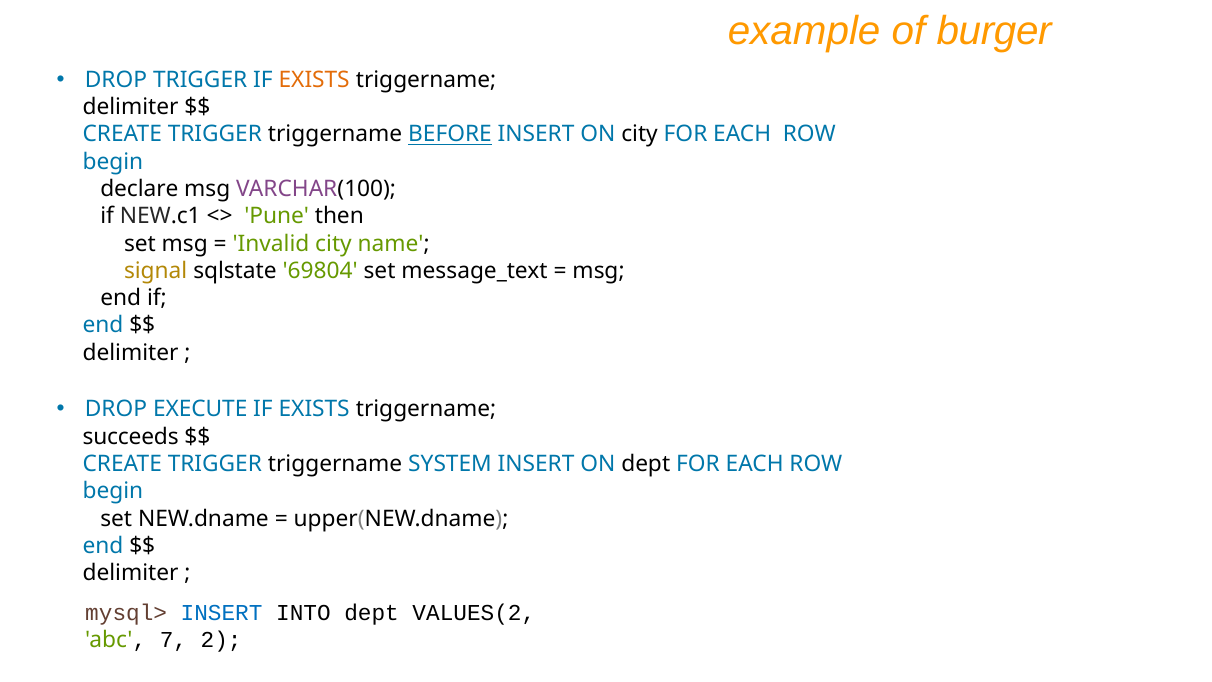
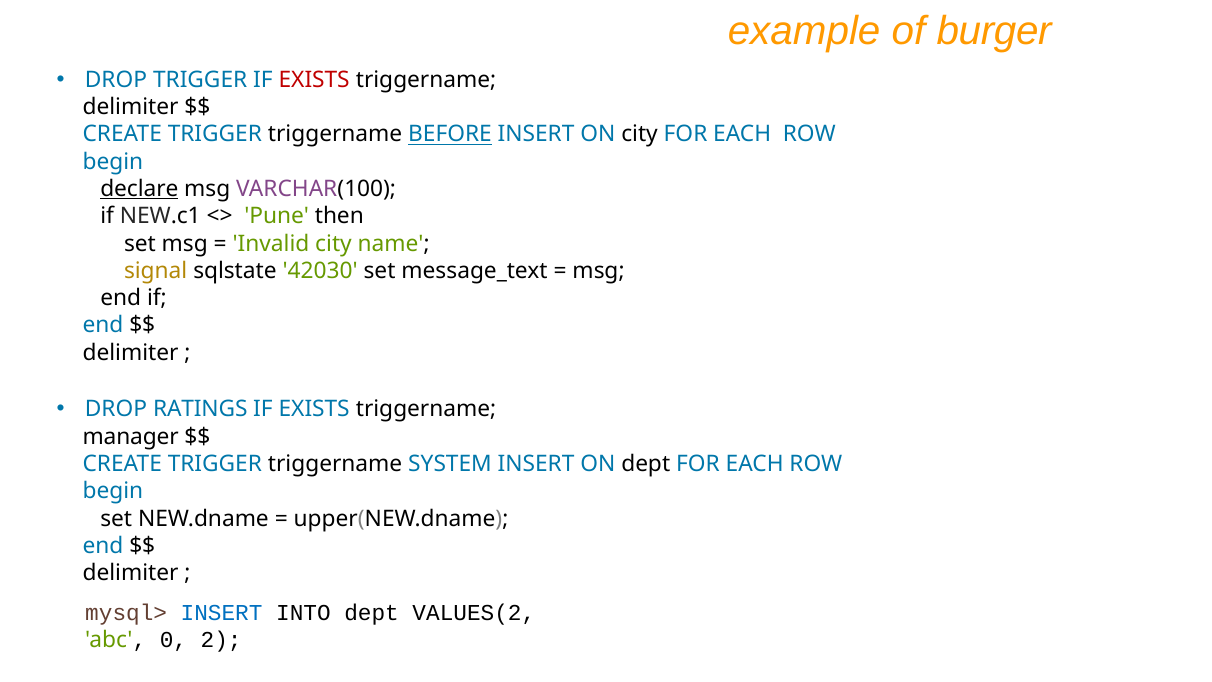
EXISTS colour: orange -> red (314, 80)
declare underline: none -> present (139, 189)
69804: 69804 -> 42030 (320, 271)
EXECUTE: EXECUTE -> RATINGS (200, 409)
succeeds: succeeds -> manager (131, 437)
7: 7 -> 0 (173, 640)
